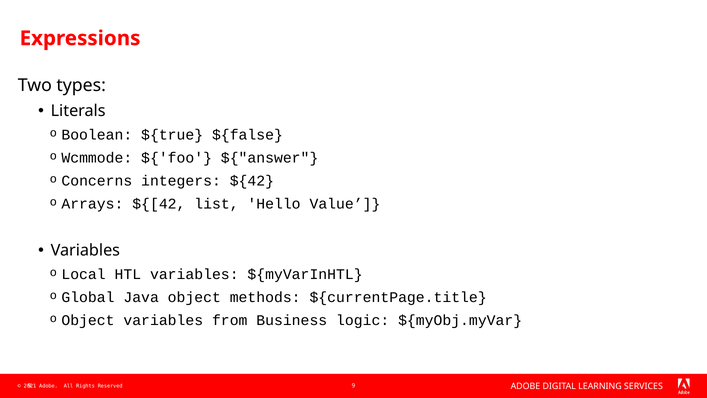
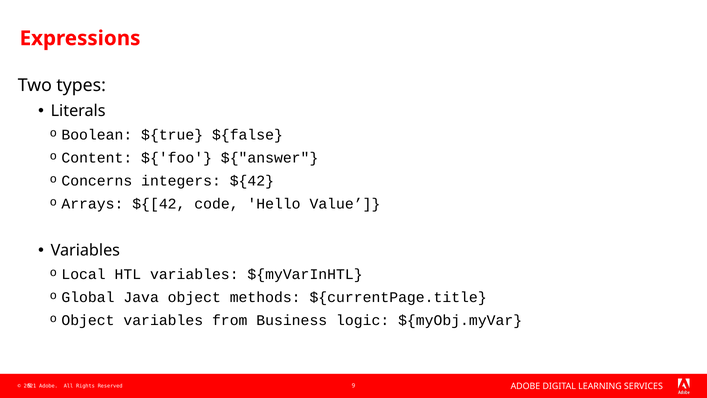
Wcmmode: Wcmmode -> Content (97, 158)
list: list -> code (216, 204)
